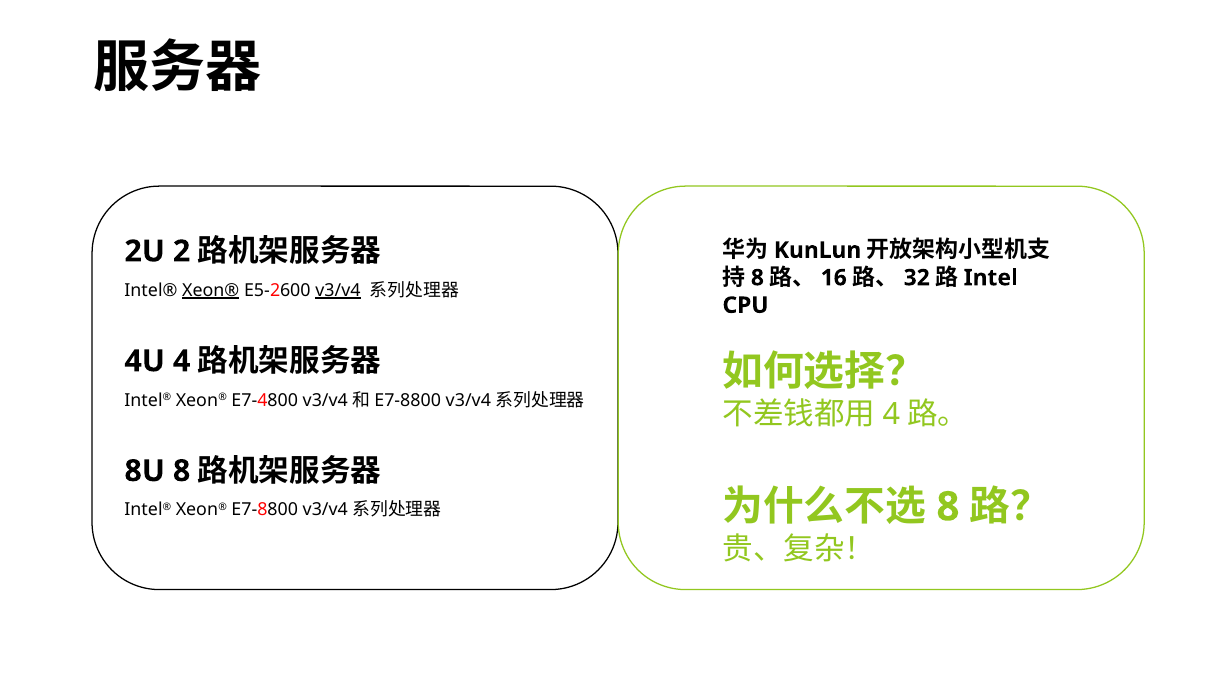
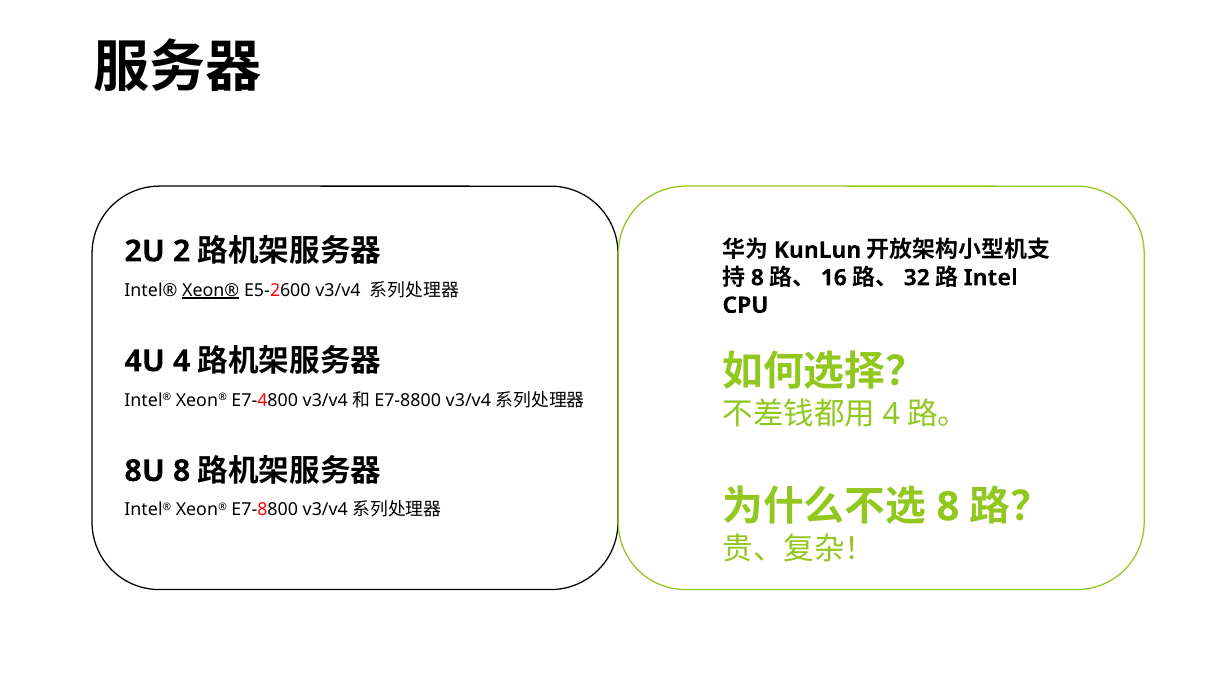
v3/v4 underline: present -> none (338, 290)
